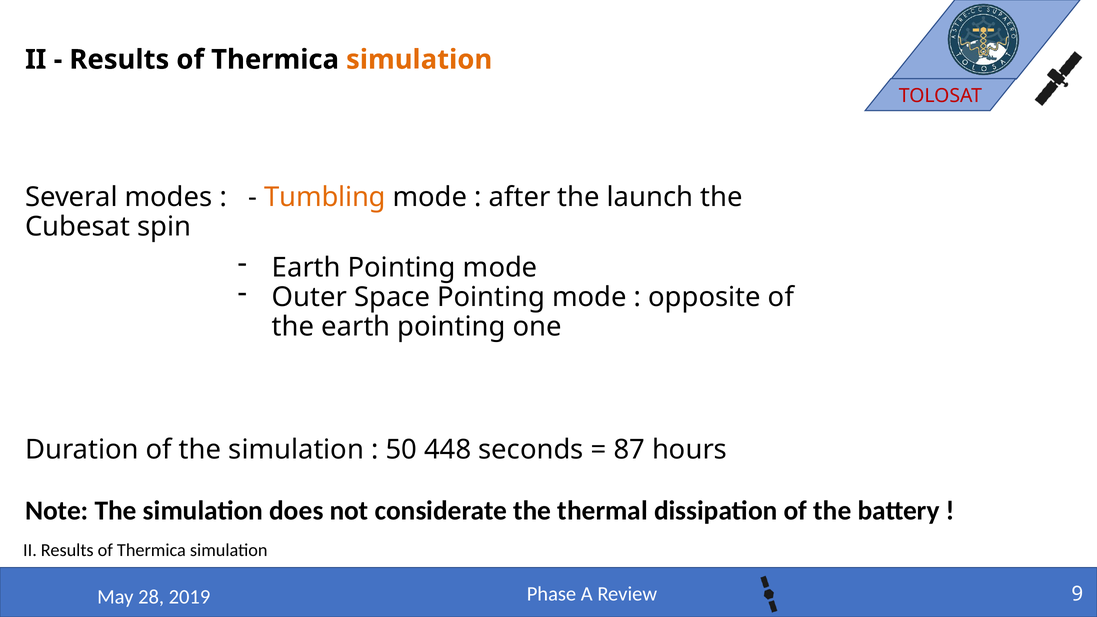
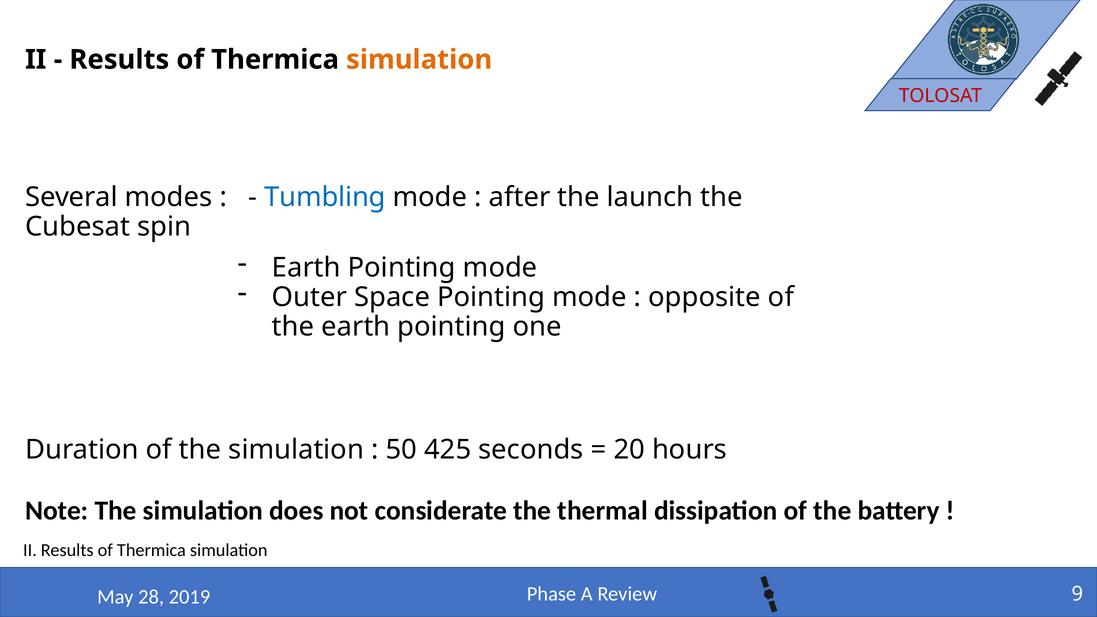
Tumbling colour: orange -> blue (325, 197)
448: 448 -> 425 (448, 450)
87: 87 -> 20 (629, 450)
